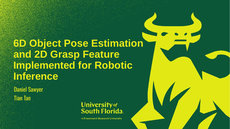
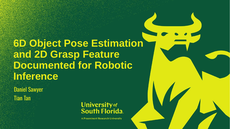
Implemented: Implemented -> Documented (44, 66)
